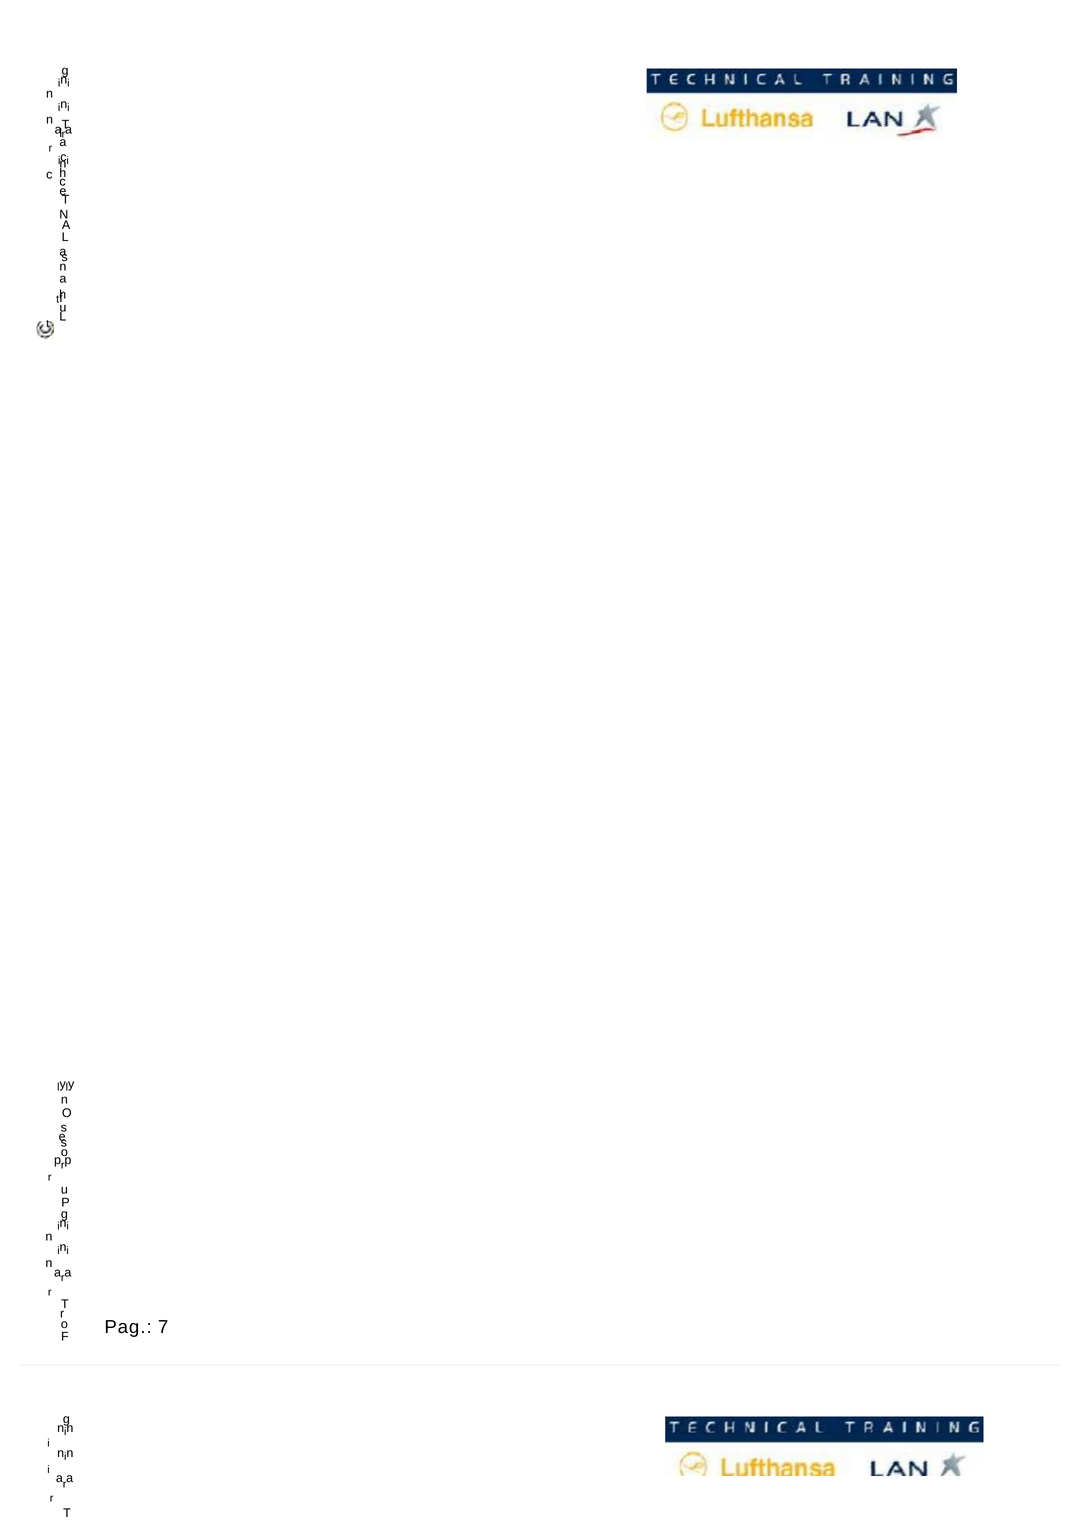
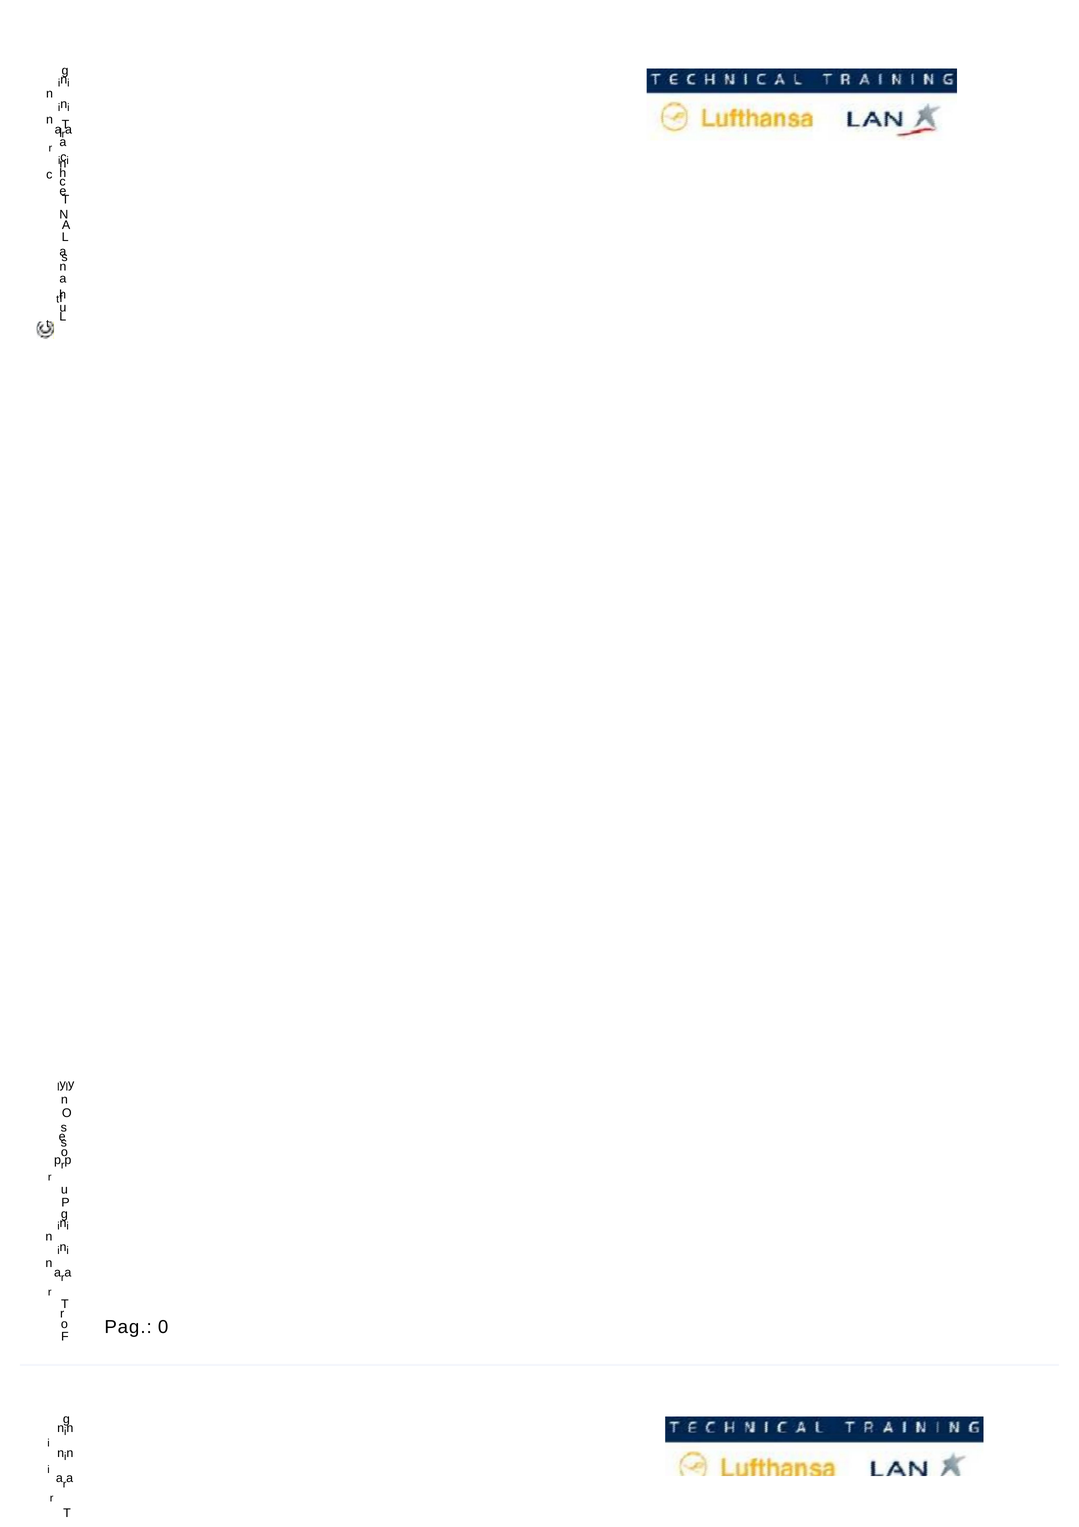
7: 7 -> 0 (163, 1327)
